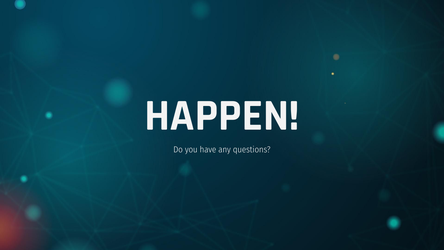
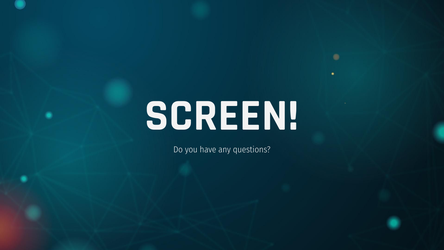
HAPPEN: HAPPEN -> SCREEN (222, 115)
